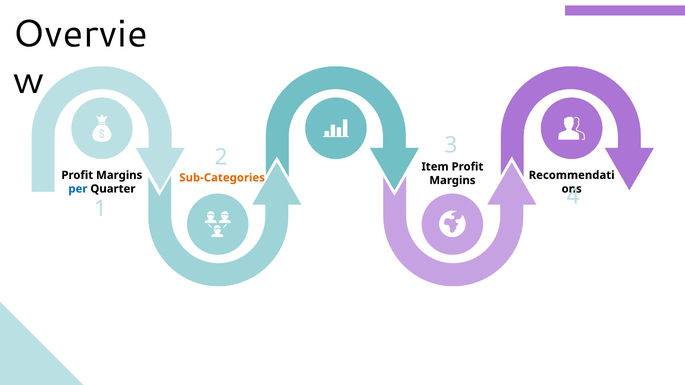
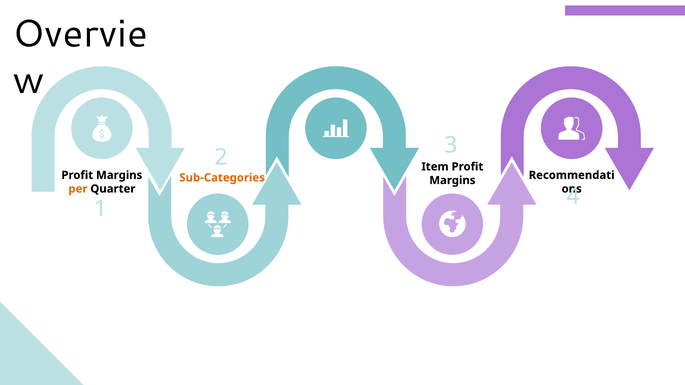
per colour: blue -> orange (78, 189)
